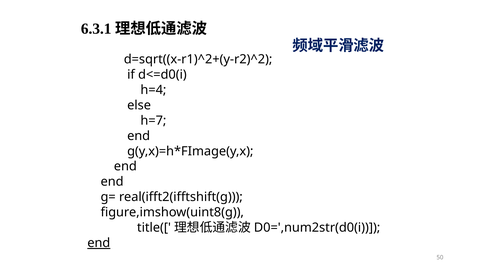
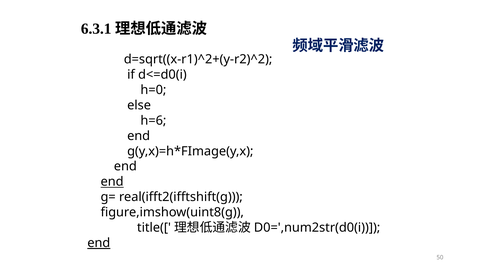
h=4: h=4 -> h=0 (153, 90)
h=7: h=7 -> h=6 (153, 121)
end underline: none -> present (112, 182)
